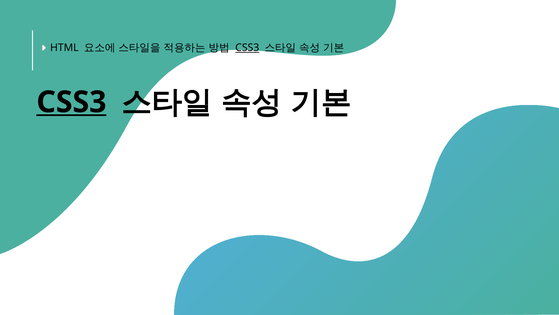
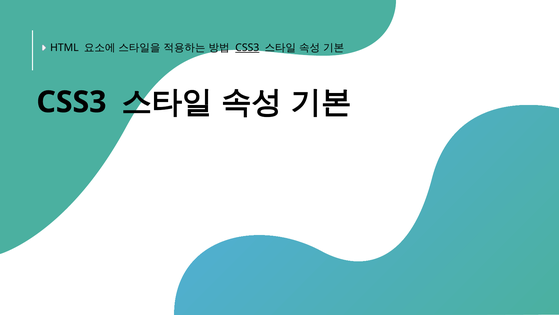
CSS3 underline: present -> none (71, 102)
